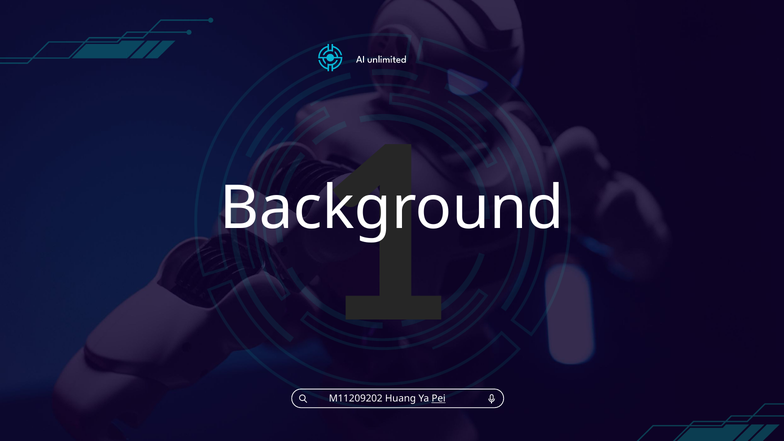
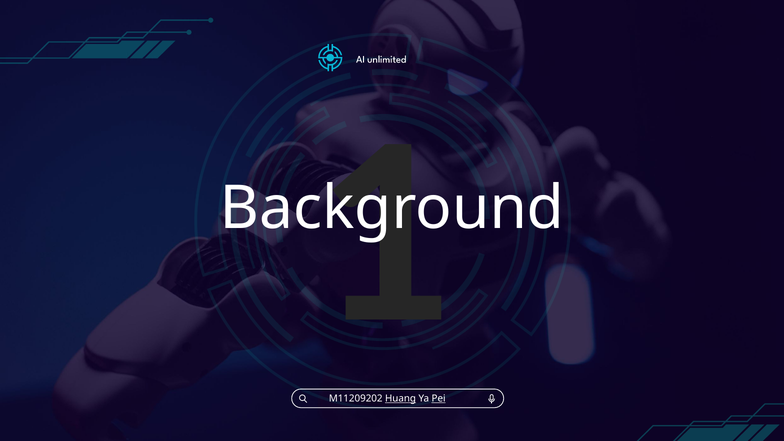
Huang underline: none -> present (401, 399)
